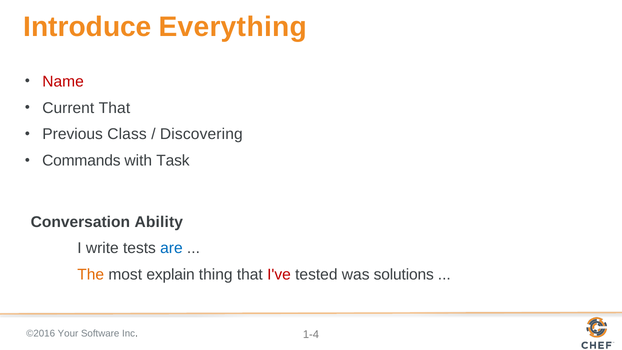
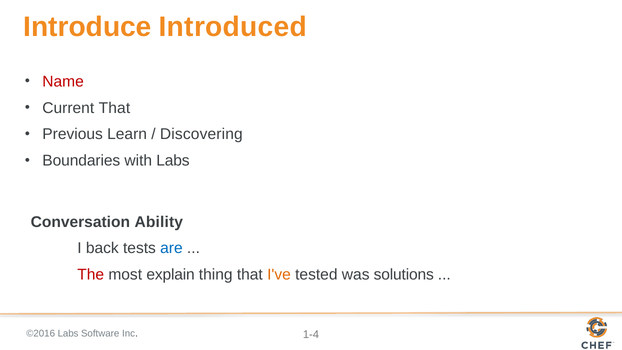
Everything: Everything -> Introduced (233, 27)
Class: Class -> Learn (127, 134)
Commands: Commands -> Boundaries (81, 161)
with Task: Task -> Labs (173, 161)
write: write -> back (102, 248)
The colour: orange -> red (91, 275)
I've colour: red -> orange (279, 275)
Your: Your -> Labs (68, 334)
